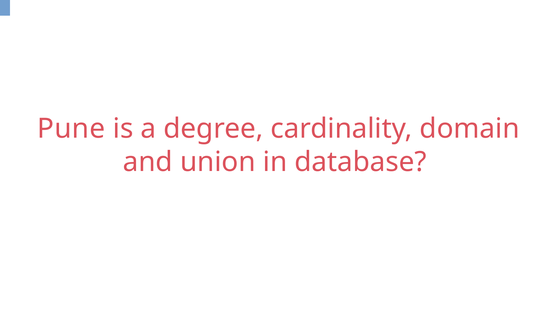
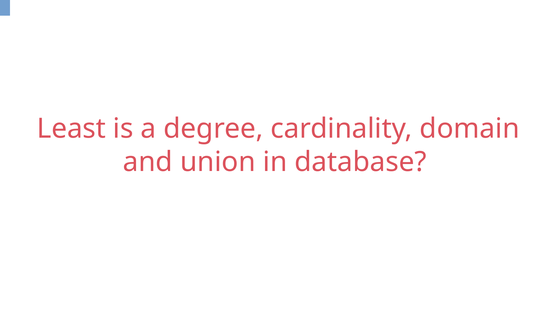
Pune: Pune -> Least (71, 129)
